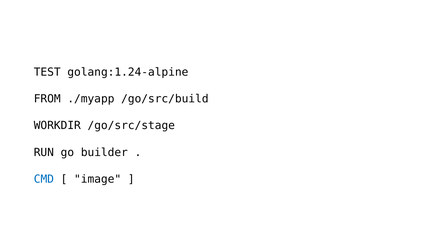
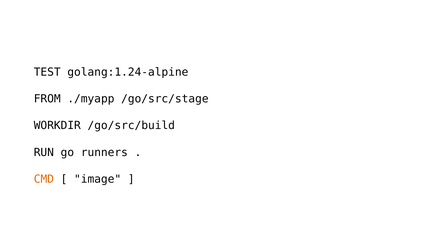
/go/src/build: /go/src/build -> /go/src/stage (165, 99)
/go/src/stage: /go/src/stage -> /go/src/build (131, 126)
builder: builder -> runners (104, 153)
CMD colour: blue -> orange (44, 179)
